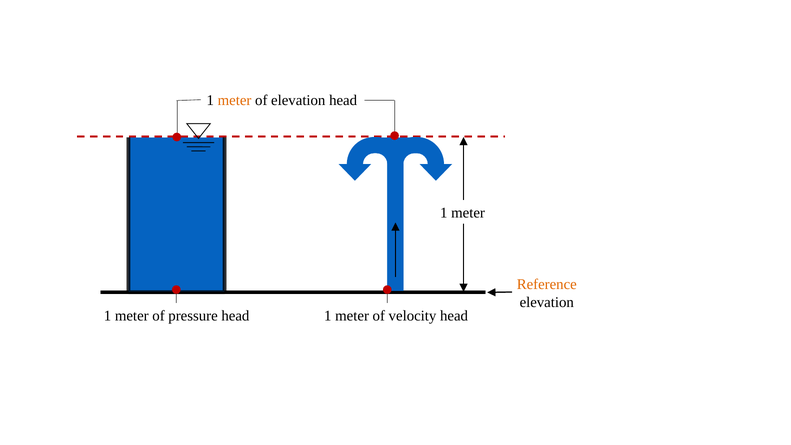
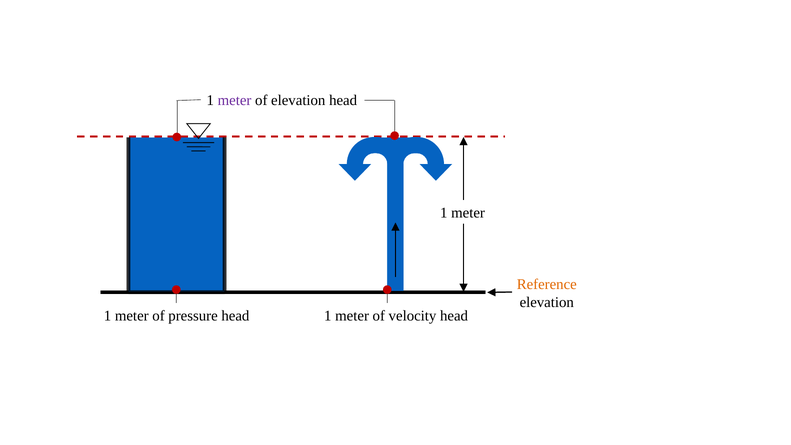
meter colour: orange -> purple (235, 101)
